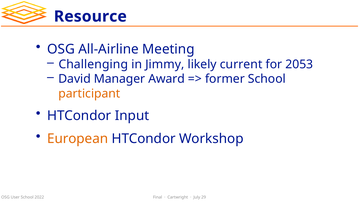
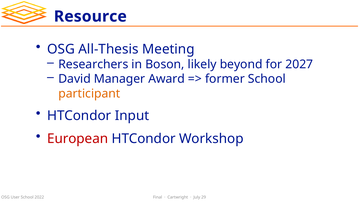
All-Airline: All-Airline -> All-Thesis (108, 49)
Challenging: Challenging -> Researchers (93, 64)
Jimmy: Jimmy -> Boson (165, 64)
current: current -> beyond (241, 64)
2053: 2053 -> 2027 (299, 64)
European colour: orange -> red (78, 139)
